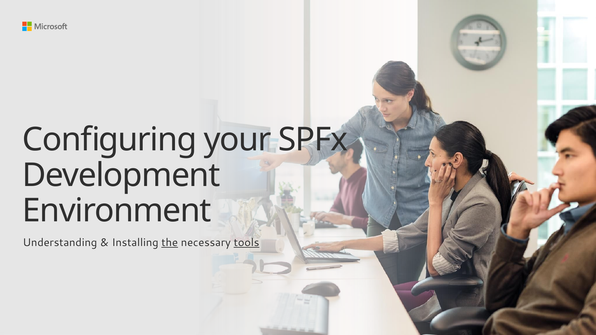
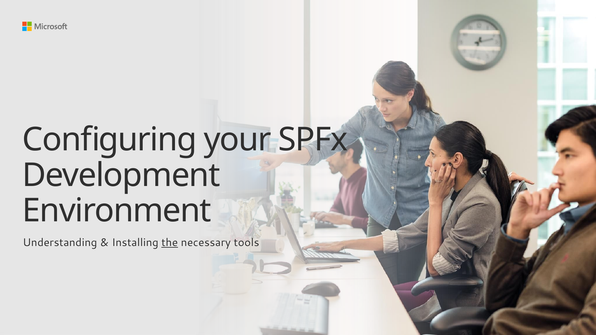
tools underline: present -> none (247, 243)
